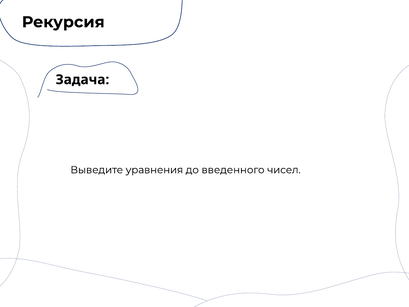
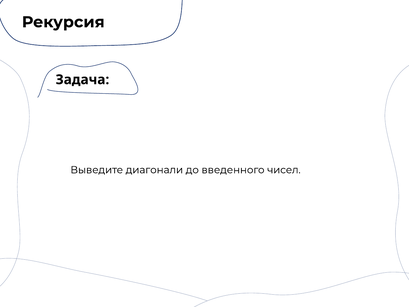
уравнения: уравнения -> диагонали (154, 170)
